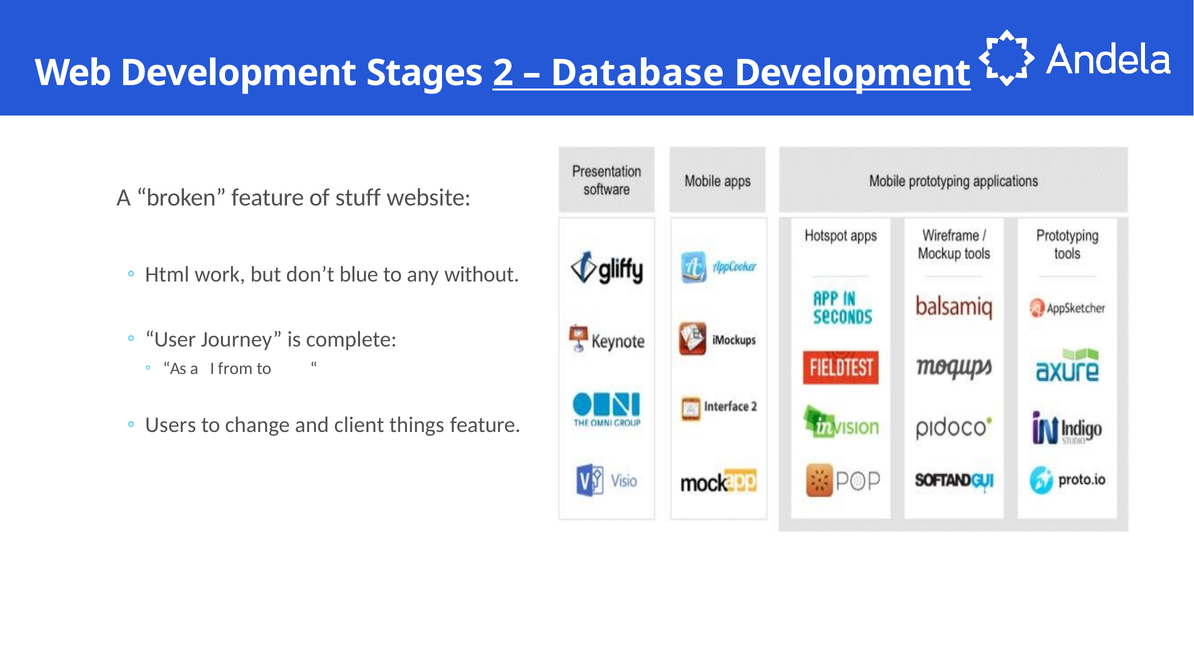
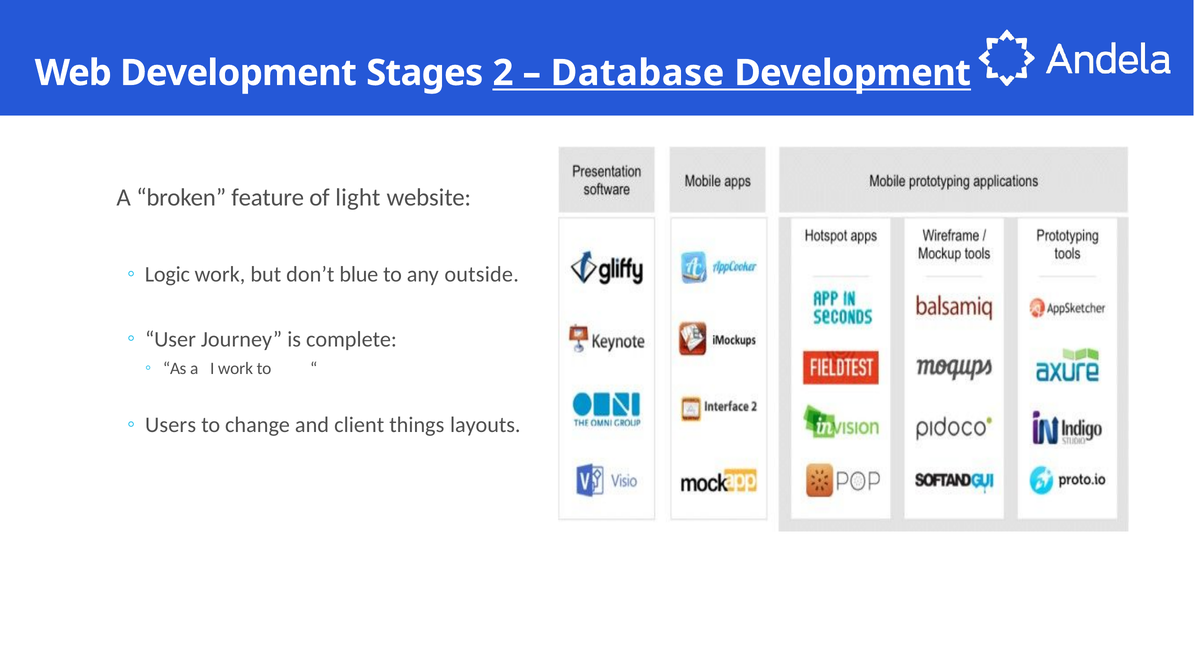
stuff: stuff -> light (358, 197)
Html: Html -> Logic (167, 274)
without: without -> outside (482, 274)
I from: from -> work (235, 368)
things feature: feature -> layouts (485, 425)
